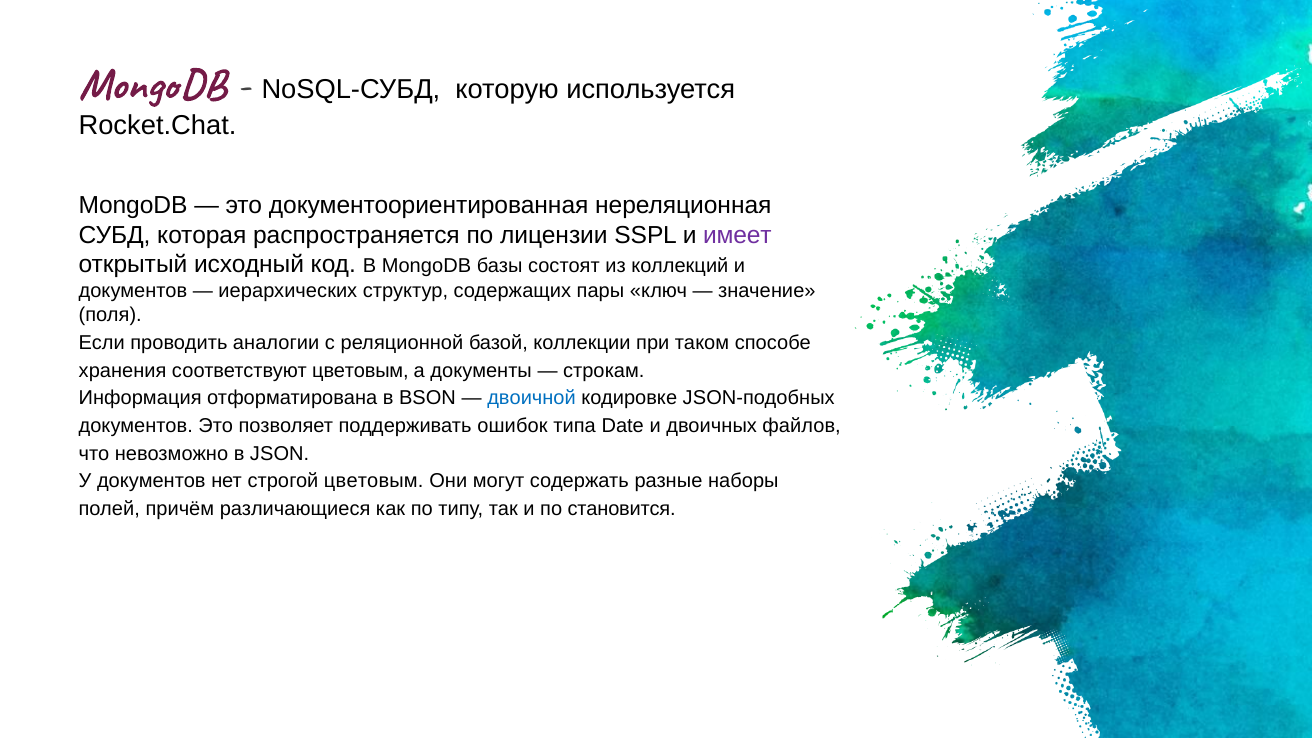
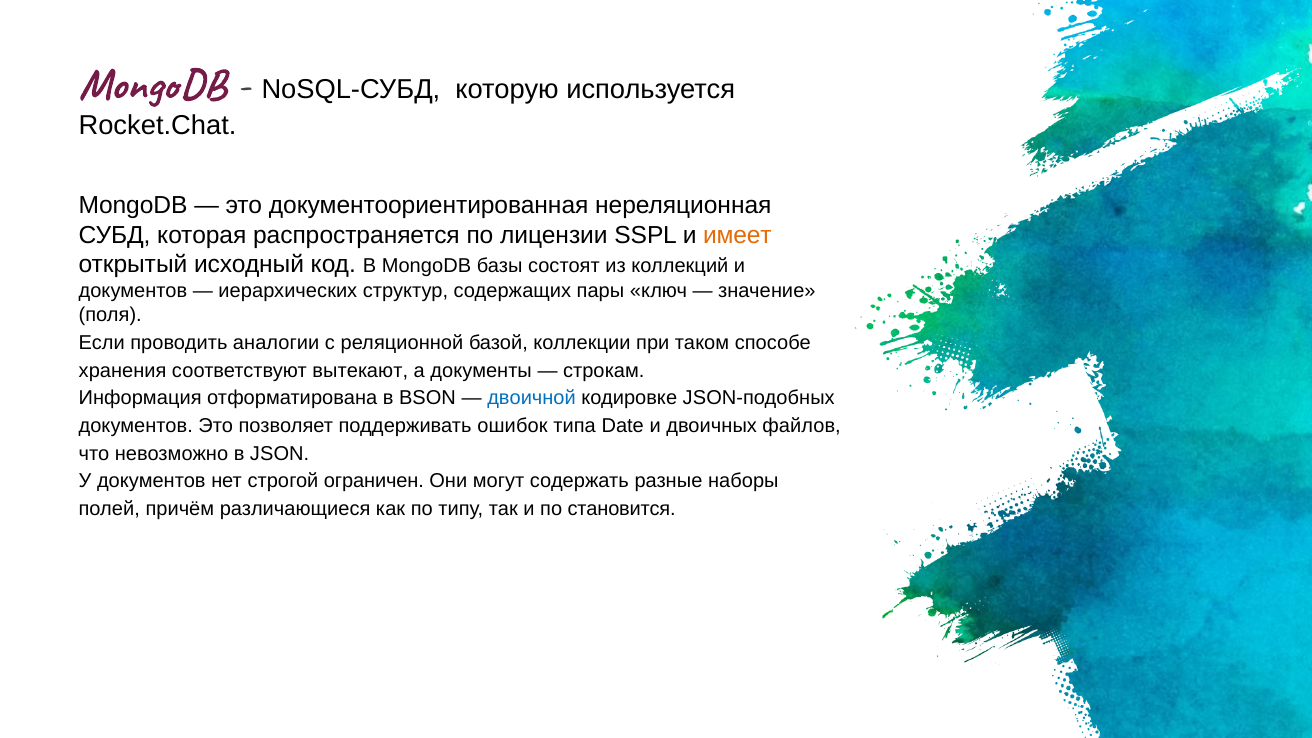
имеет colour: purple -> orange (737, 235)
соответствуют цветовым: цветовым -> вытекают (360, 371)
строгой цветовым: цветовым -> ограничен (374, 481)
